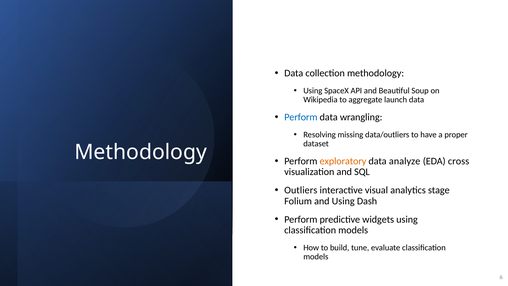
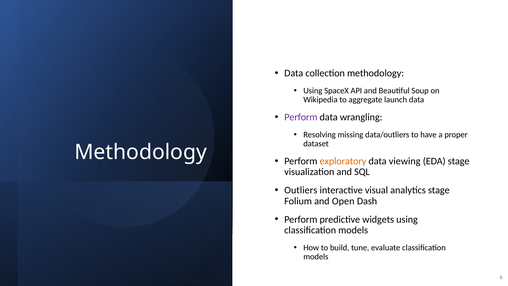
Perform colour: blue -> purple (301, 117)
analyze: analyze -> viewing (405, 161)
EDA cross: cross -> stage (459, 161)
and Using: Using -> Open (343, 201)
